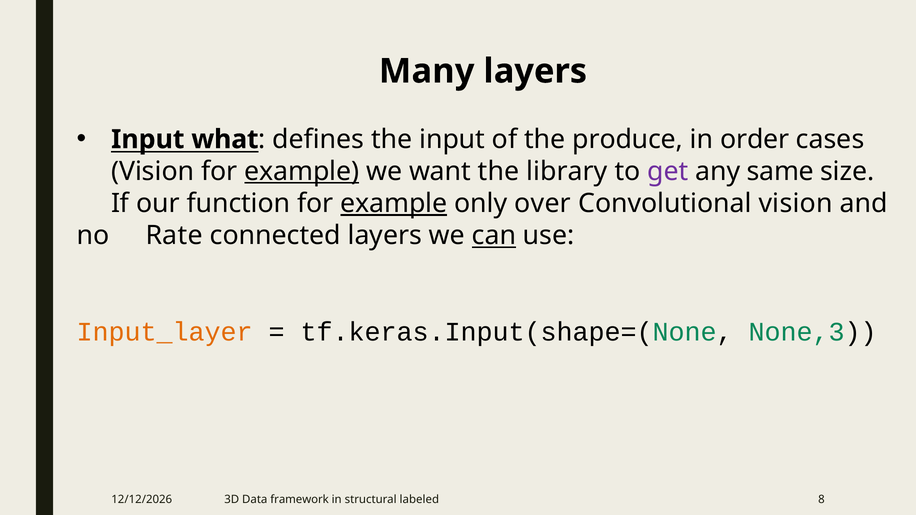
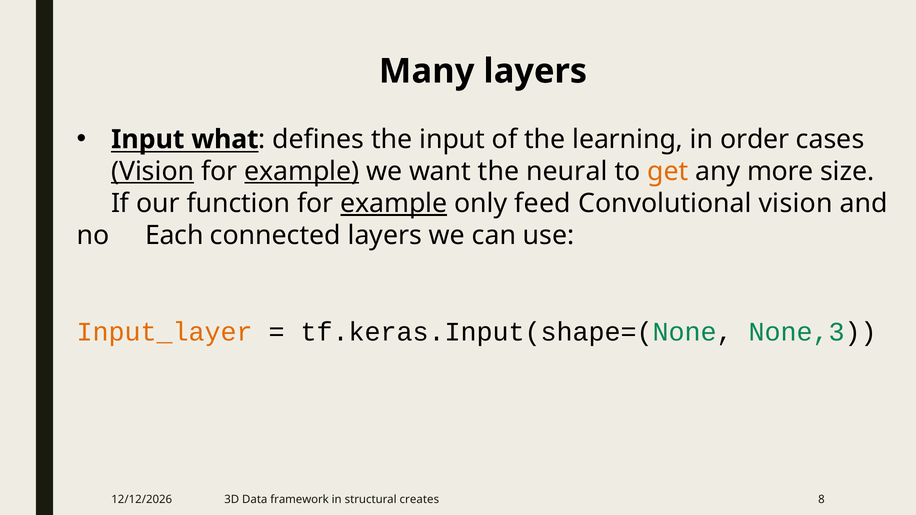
produce: produce -> learning (628, 139)
Vision underline: none -> present (153, 172)
library: library -> neural (567, 172)
get colour: purple -> orange (668, 172)
same: same -> more (780, 172)
over: over -> feed (543, 204)
Rate: Rate -> Each (174, 236)
can underline: present -> none (494, 236)
labeled: labeled -> creates (419, 500)
